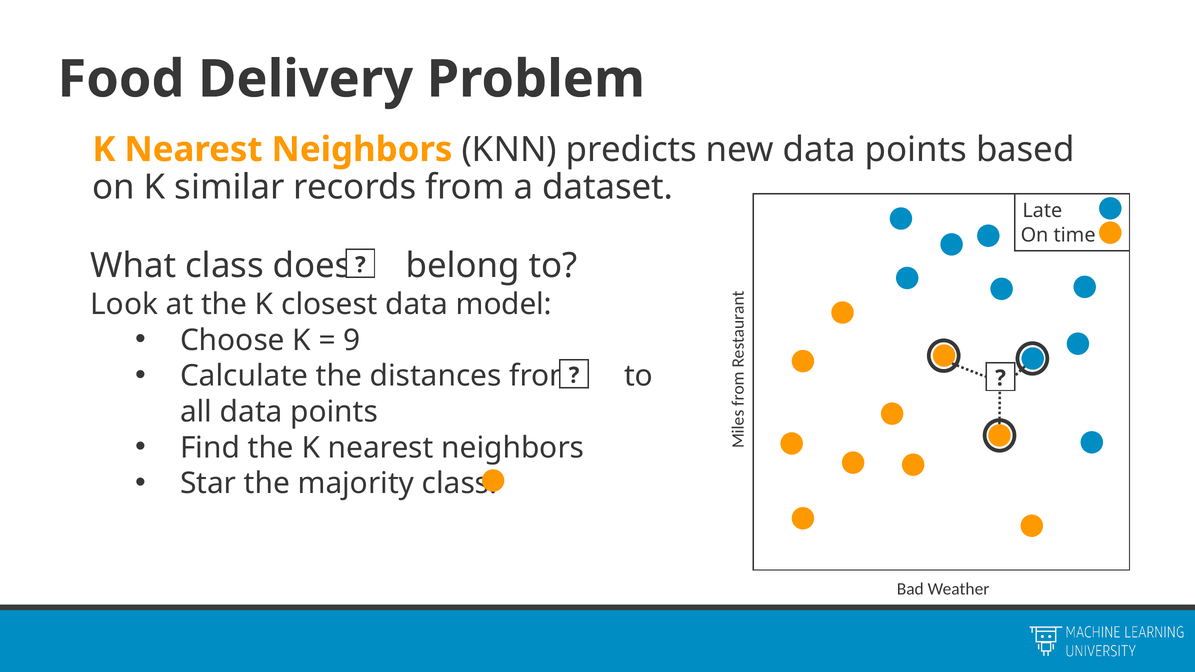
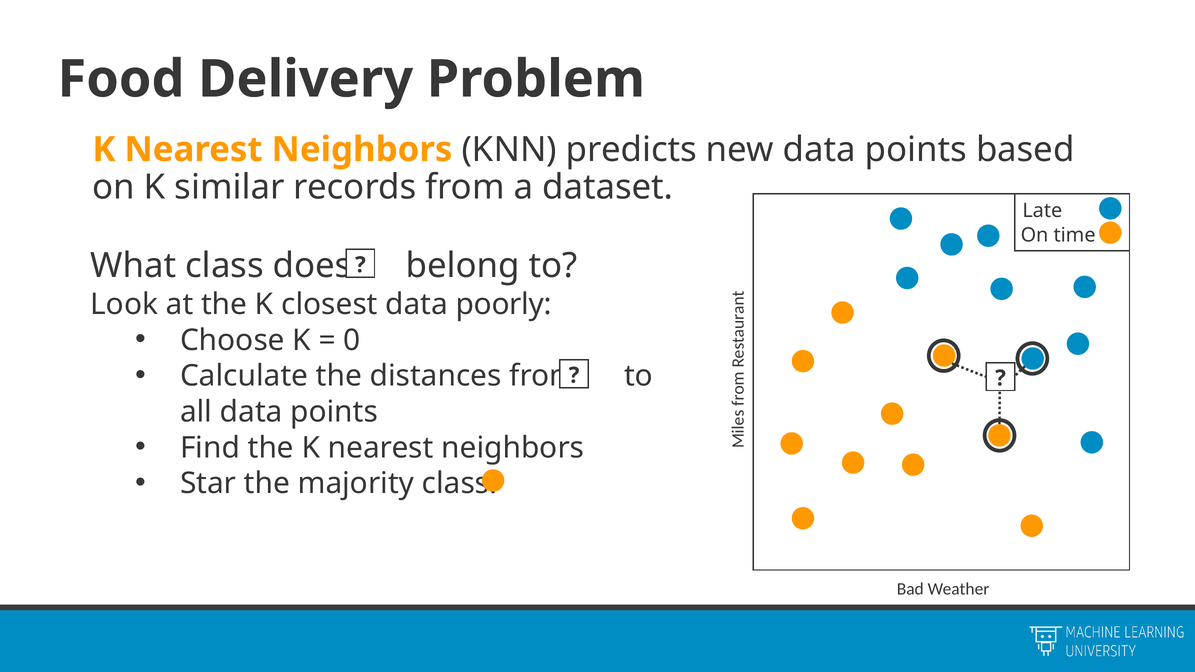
model: model -> poorly (504, 304)
9: 9 -> 0 (352, 340)
